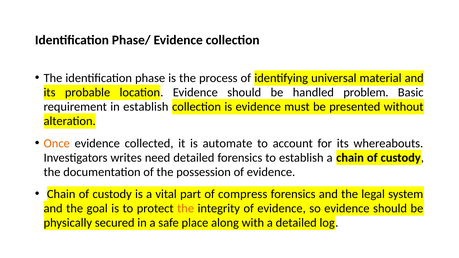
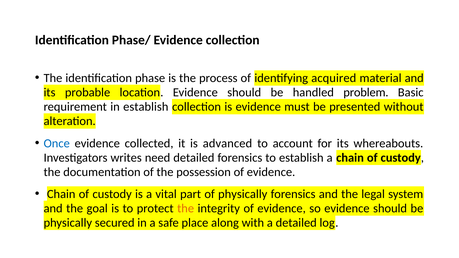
universal: universal -> acquired (334, 78)
Once colour: orange -> blue (57, 143)
automate: automate -> advanced (227, 143)
of compress: compress -> physically (243, 194)
